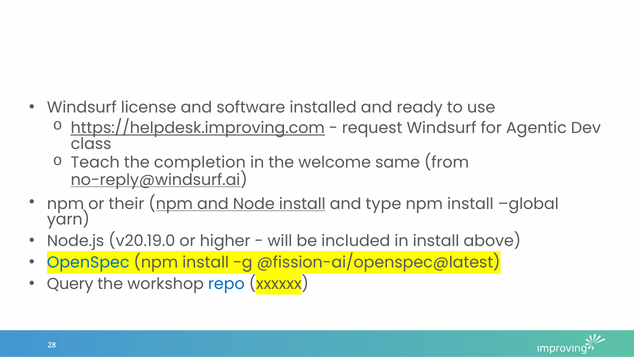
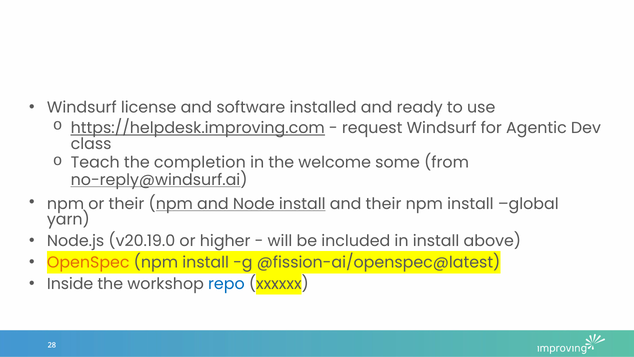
same: same -> some (398, 162)
and type: type -> their (384, 204)
OpenSpec colour: blue -> orange (88, 262)
Query: Query -> Inside (70, 284)
